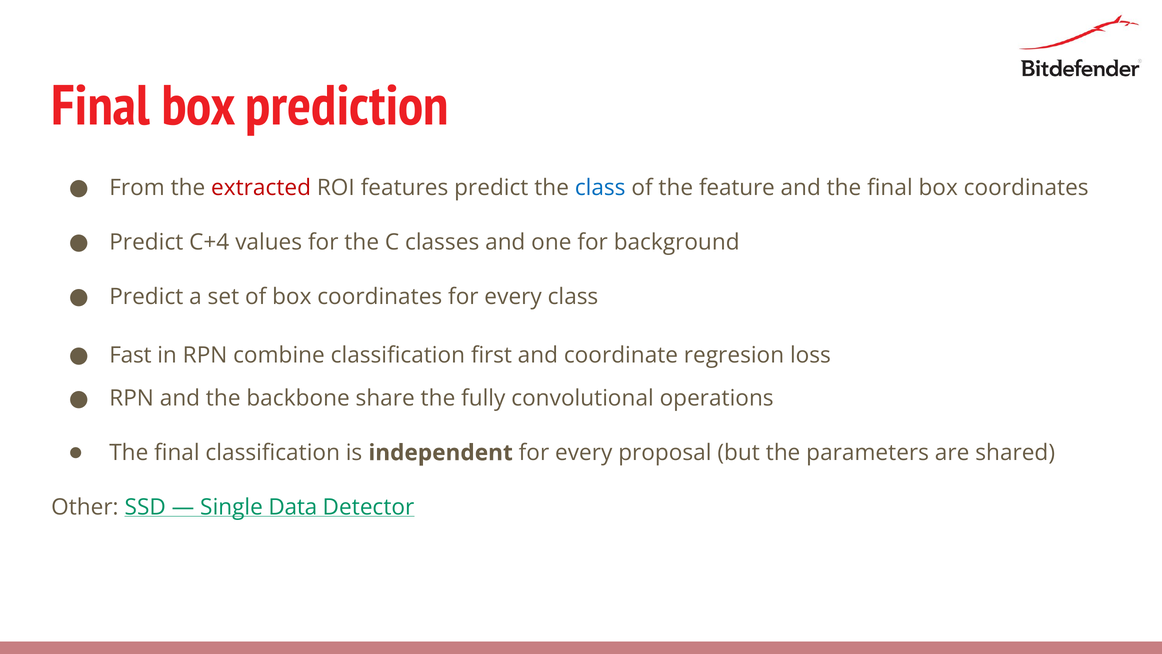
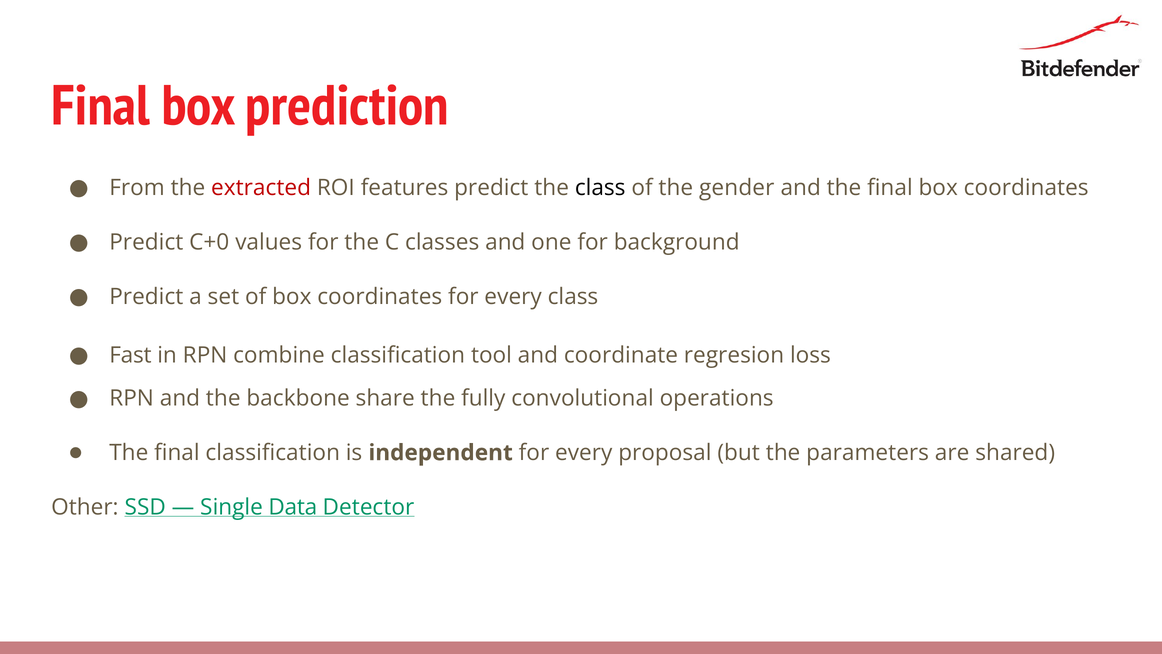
class colour: blue -> black (600, 188)
feature: feature -> gender (737, 188)
C+4: C+4 -> C+0 (209, 242)
first: first -> tool (491, 355)
